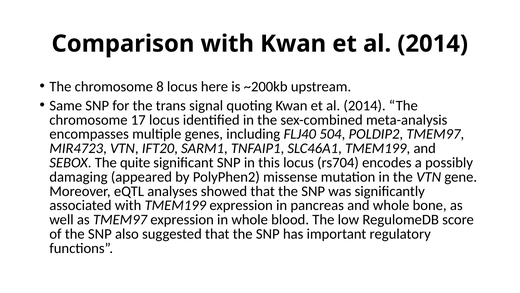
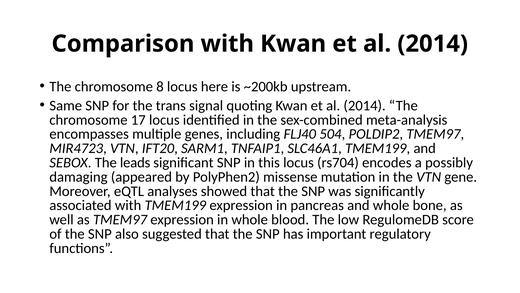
quite: quite -> leads (135, 162)
